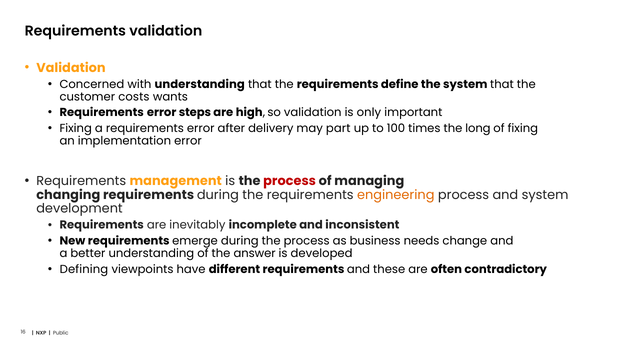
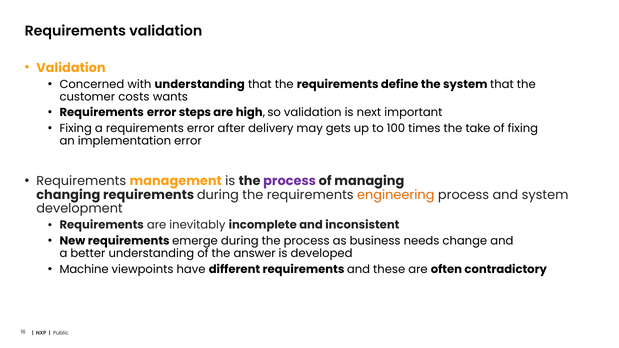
only: only -> next (369, 113)
part: part -> gets (338, 128)
long: long -> take (478, 128)
process colour: red -> purple (290, 181)
Defining: Defining -> Machine (84, 269)
